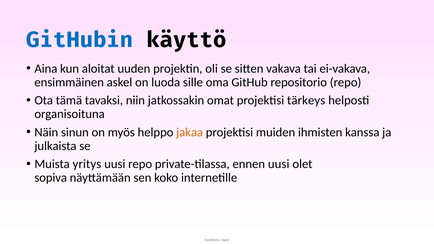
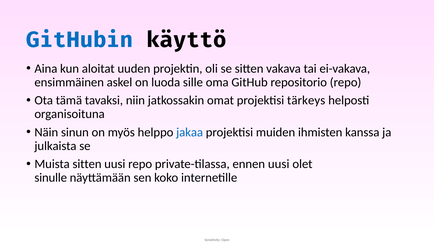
jakaa colour: orange -> blue (190, 132)
Muista yritys: yritys -> sitten (87, 164)
sopiva: sopiva -> sinulle (51, 178)
